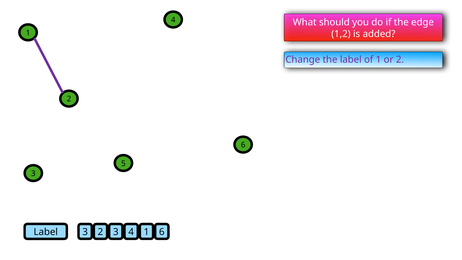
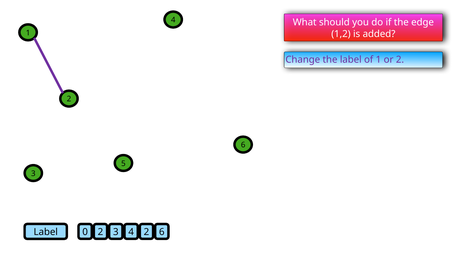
Label 3: 3 -> 0 (85, 232)
3 4 1: 1 -> 2 (146, 232)
